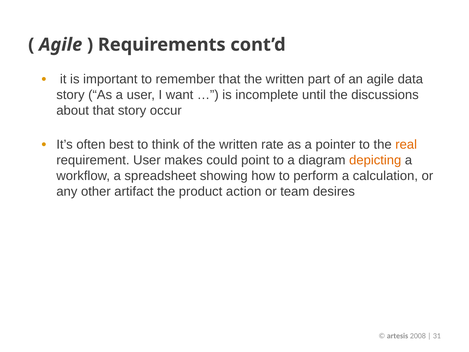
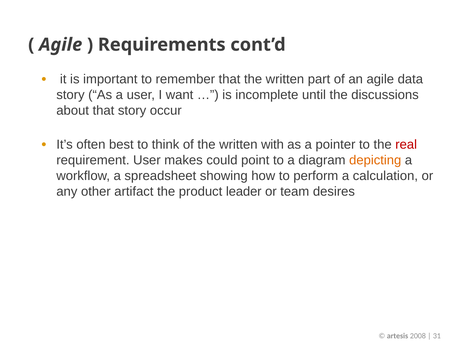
rate: rate -> with (272, 144)
real colour: orange -> red (406, 144)
action: action -> leader (244, 191)
